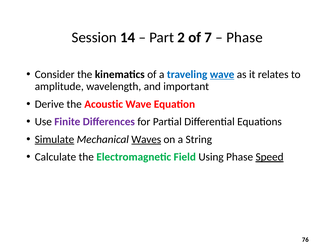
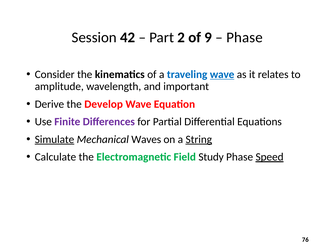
14: 14 -> 42 (128, 38)
7: 7 -> 9 (208, 38)
Acoustic: Acoustic -> Develop (104, 104)
Waves underline: present -> none (146, 139)
String underline: none -> present (199, 139)
Using: Using -> Study (211, 157)
